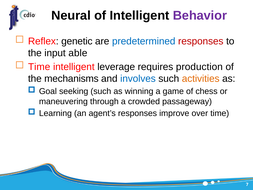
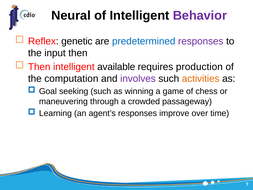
responses colour: red -> purple (201, 41)
input able: able -> then (78, 53)
Time: Time -> Then (39, 67)
leverage: leverage -> available (116, 67)
mechanisms: mechanisms -> computation (71, 79)
involves colour: blue -> purple (138, 79)
